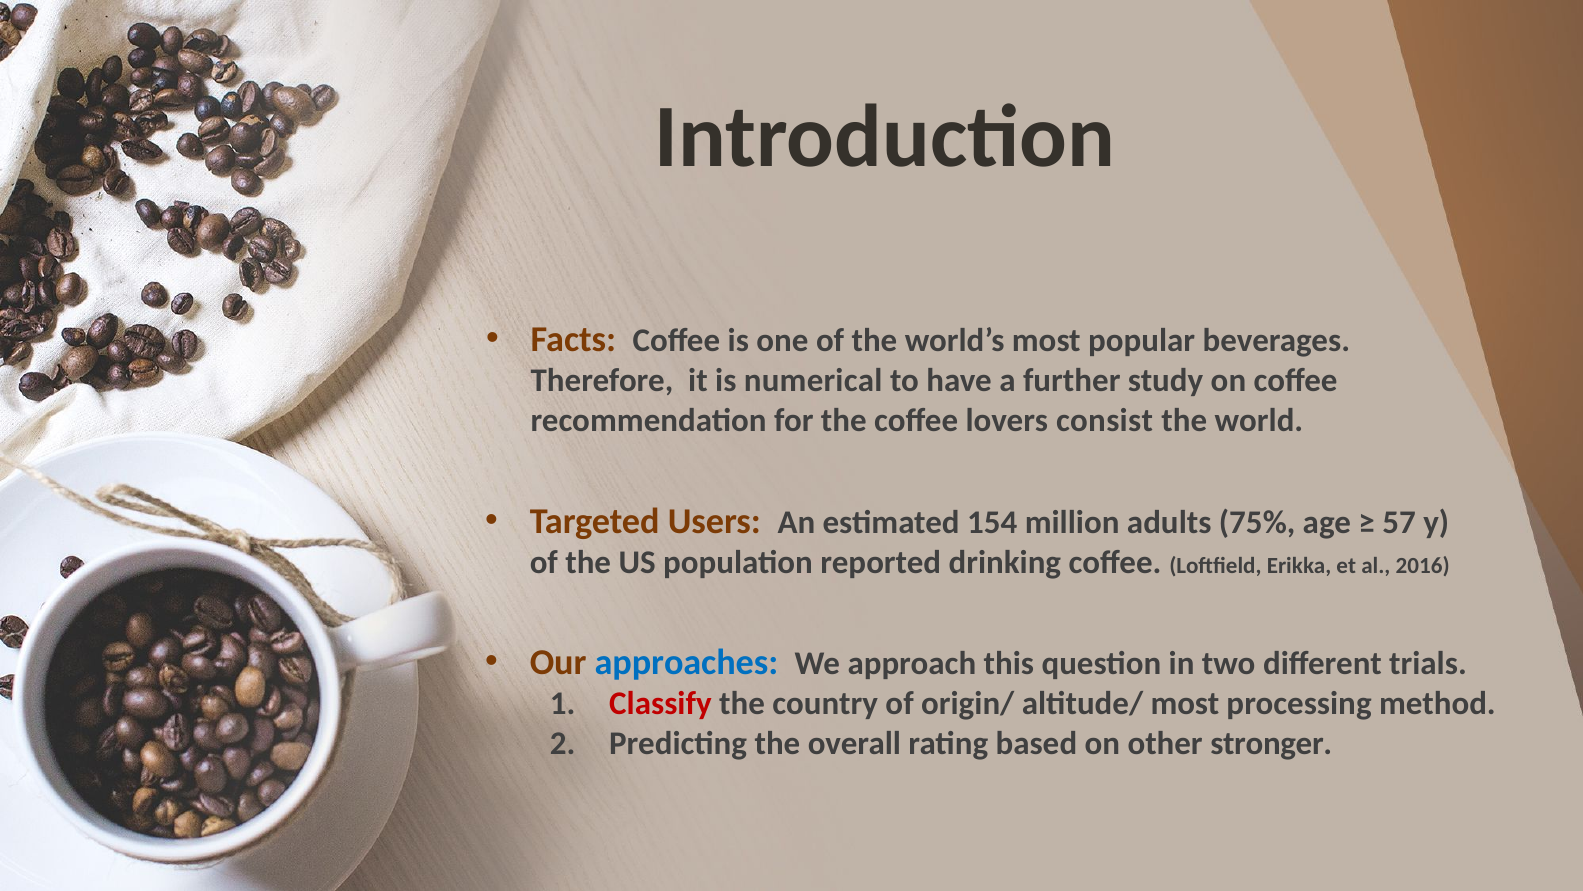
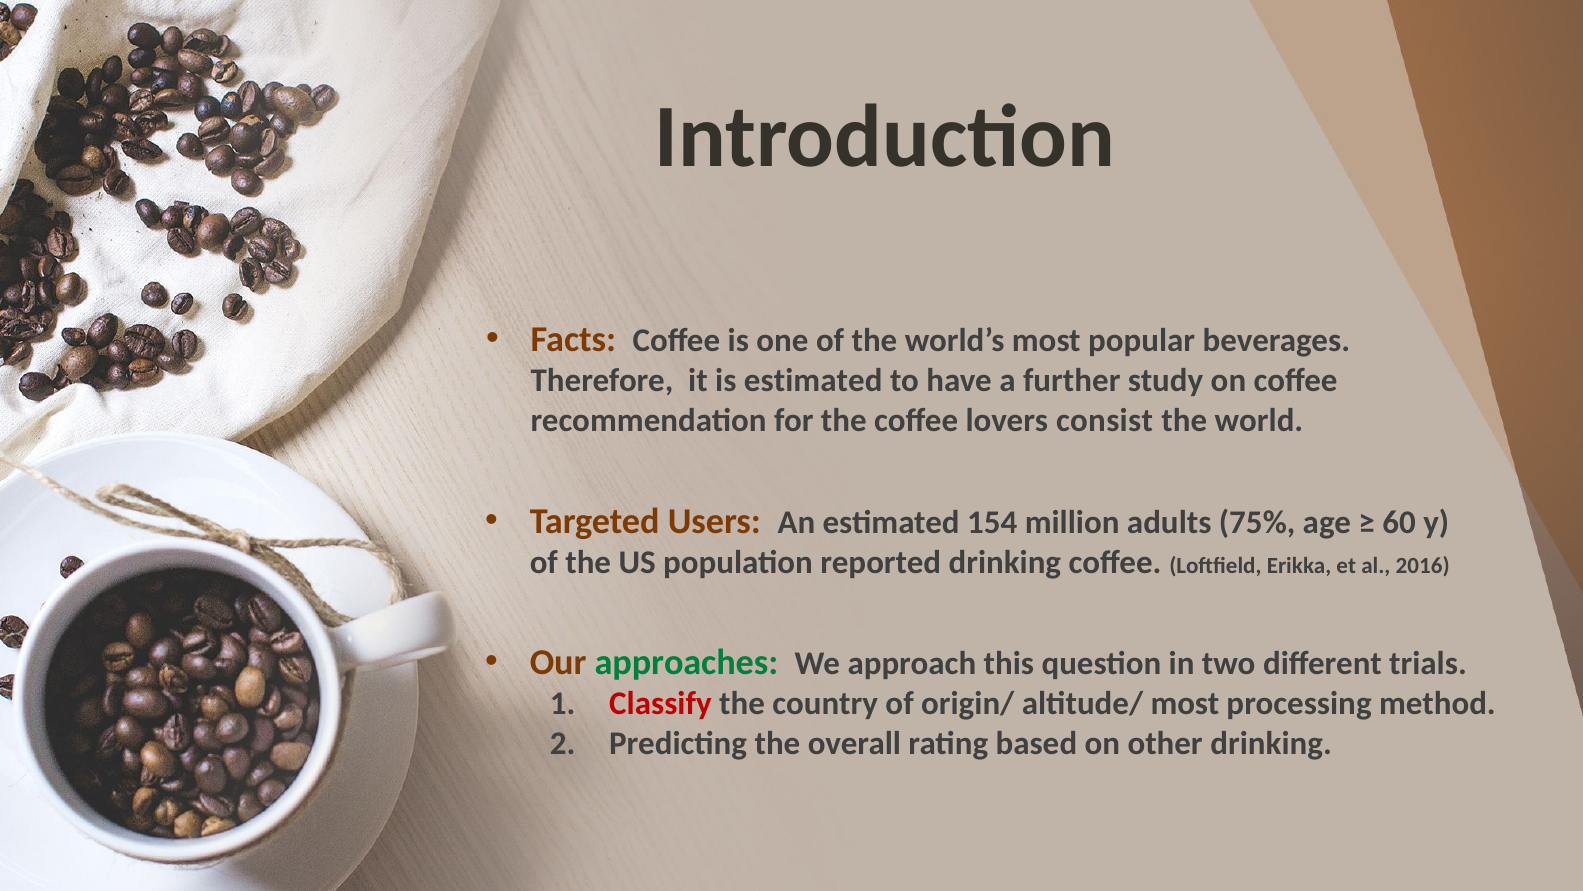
is numerical: numerical -> estimated (813, 381)
57: 57 -> 60 (1399, 522)
approaches colour: blue -> green (686, 663)
other stronger: stronger -> drinking (1271, 743)
